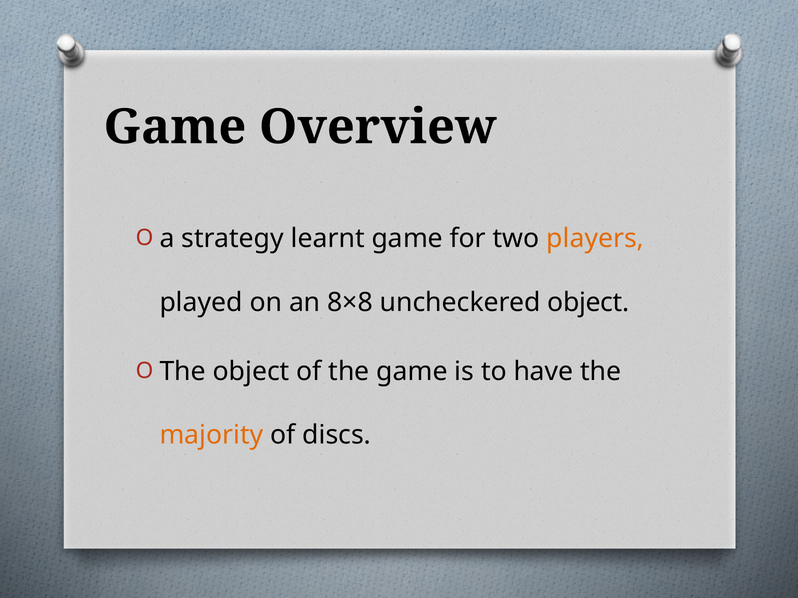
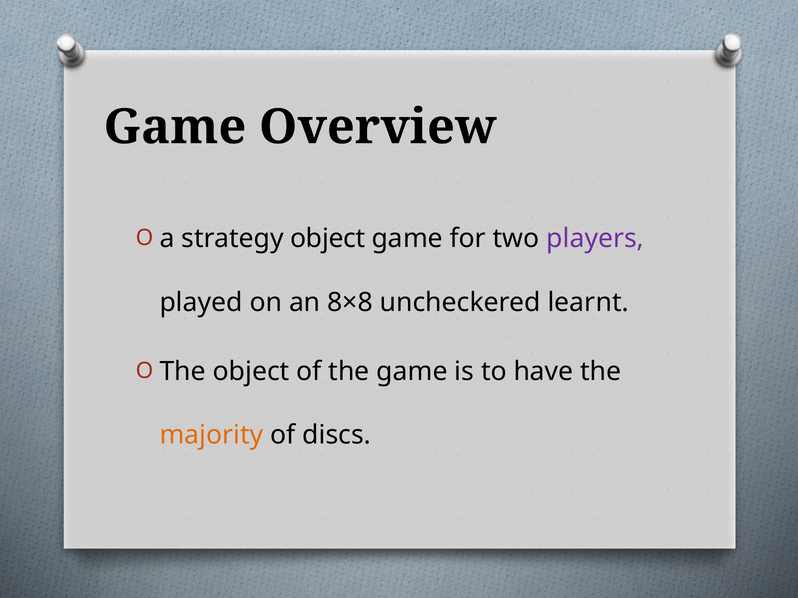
strategy learnt: learnt -> object (328, 239)
players colour: orange -> purple (595, 239)
uncheckered object: object -> learnt (588, 303)
